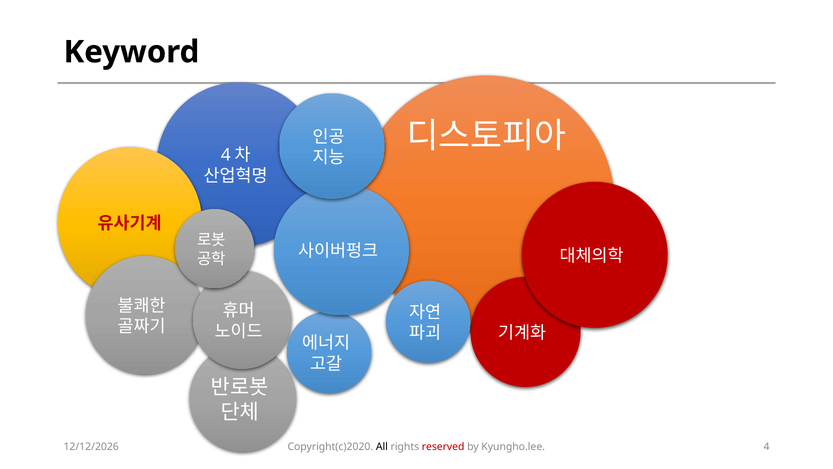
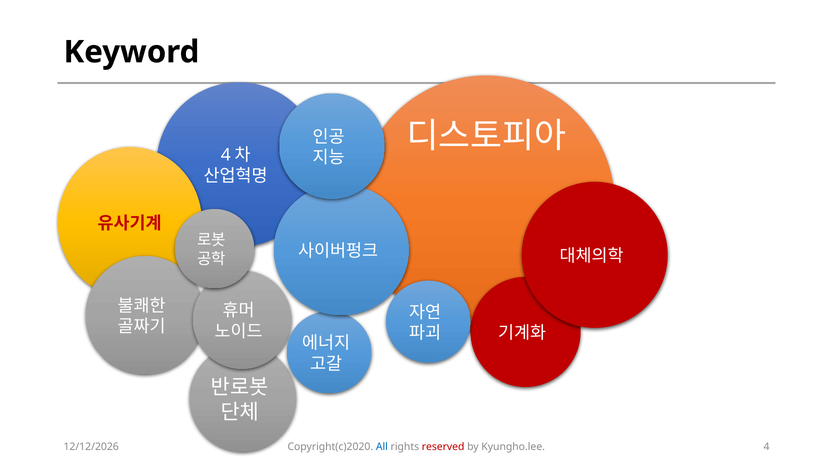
All colour: black -> blue (382, 447)
